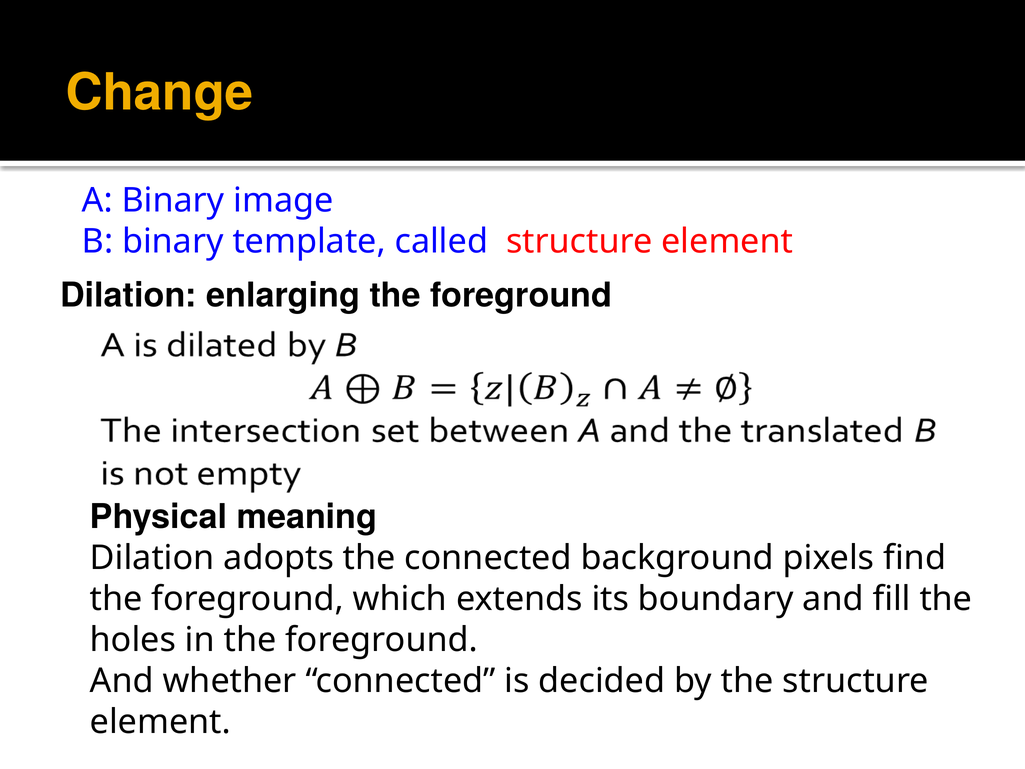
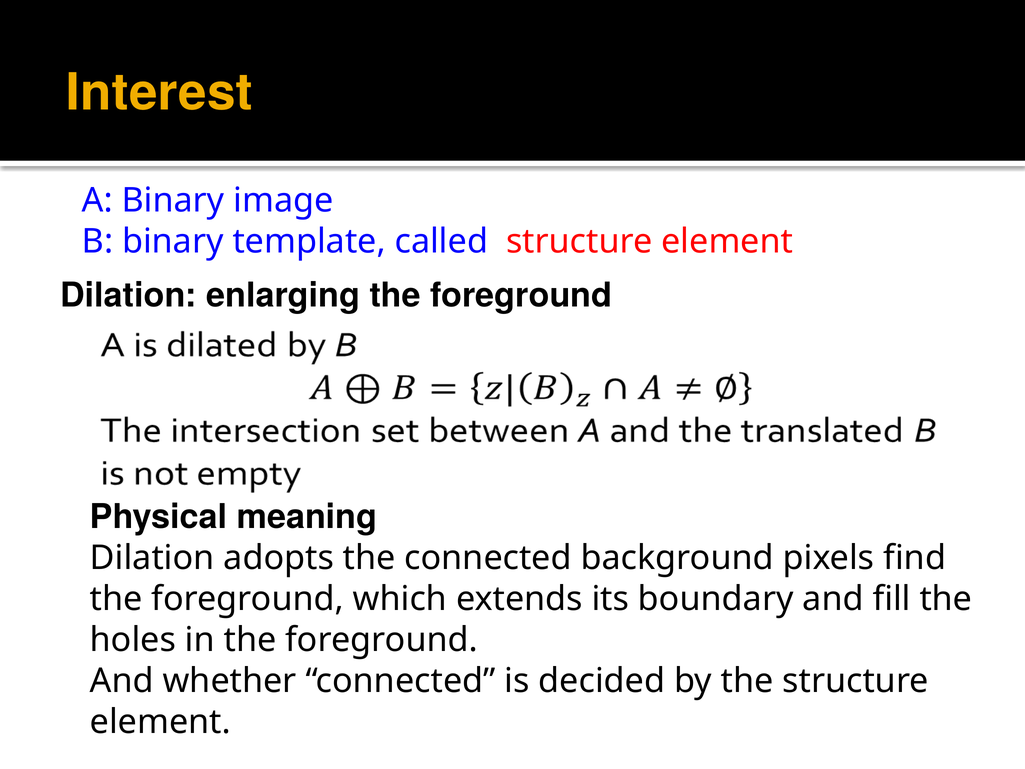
Change: Change -> Interest (159, 93)
